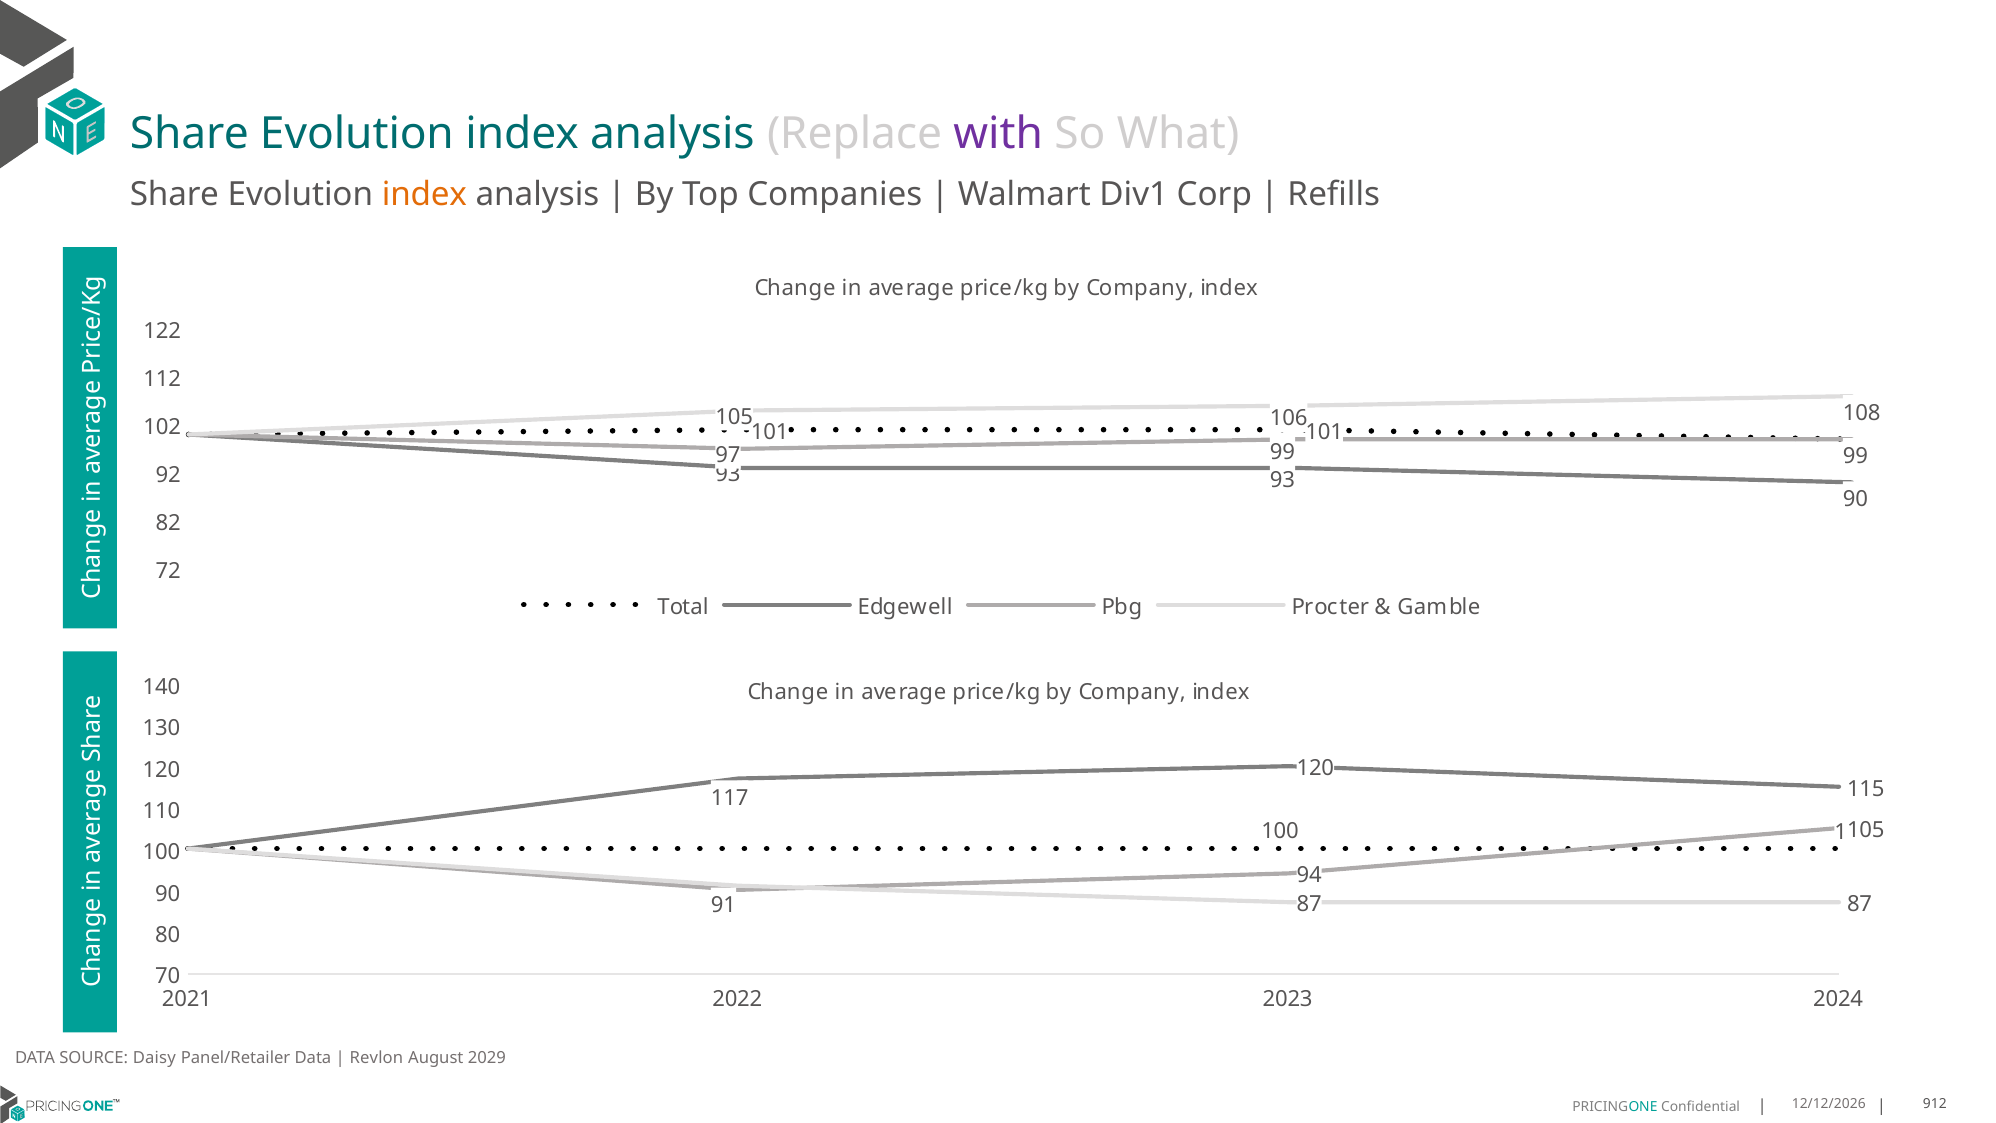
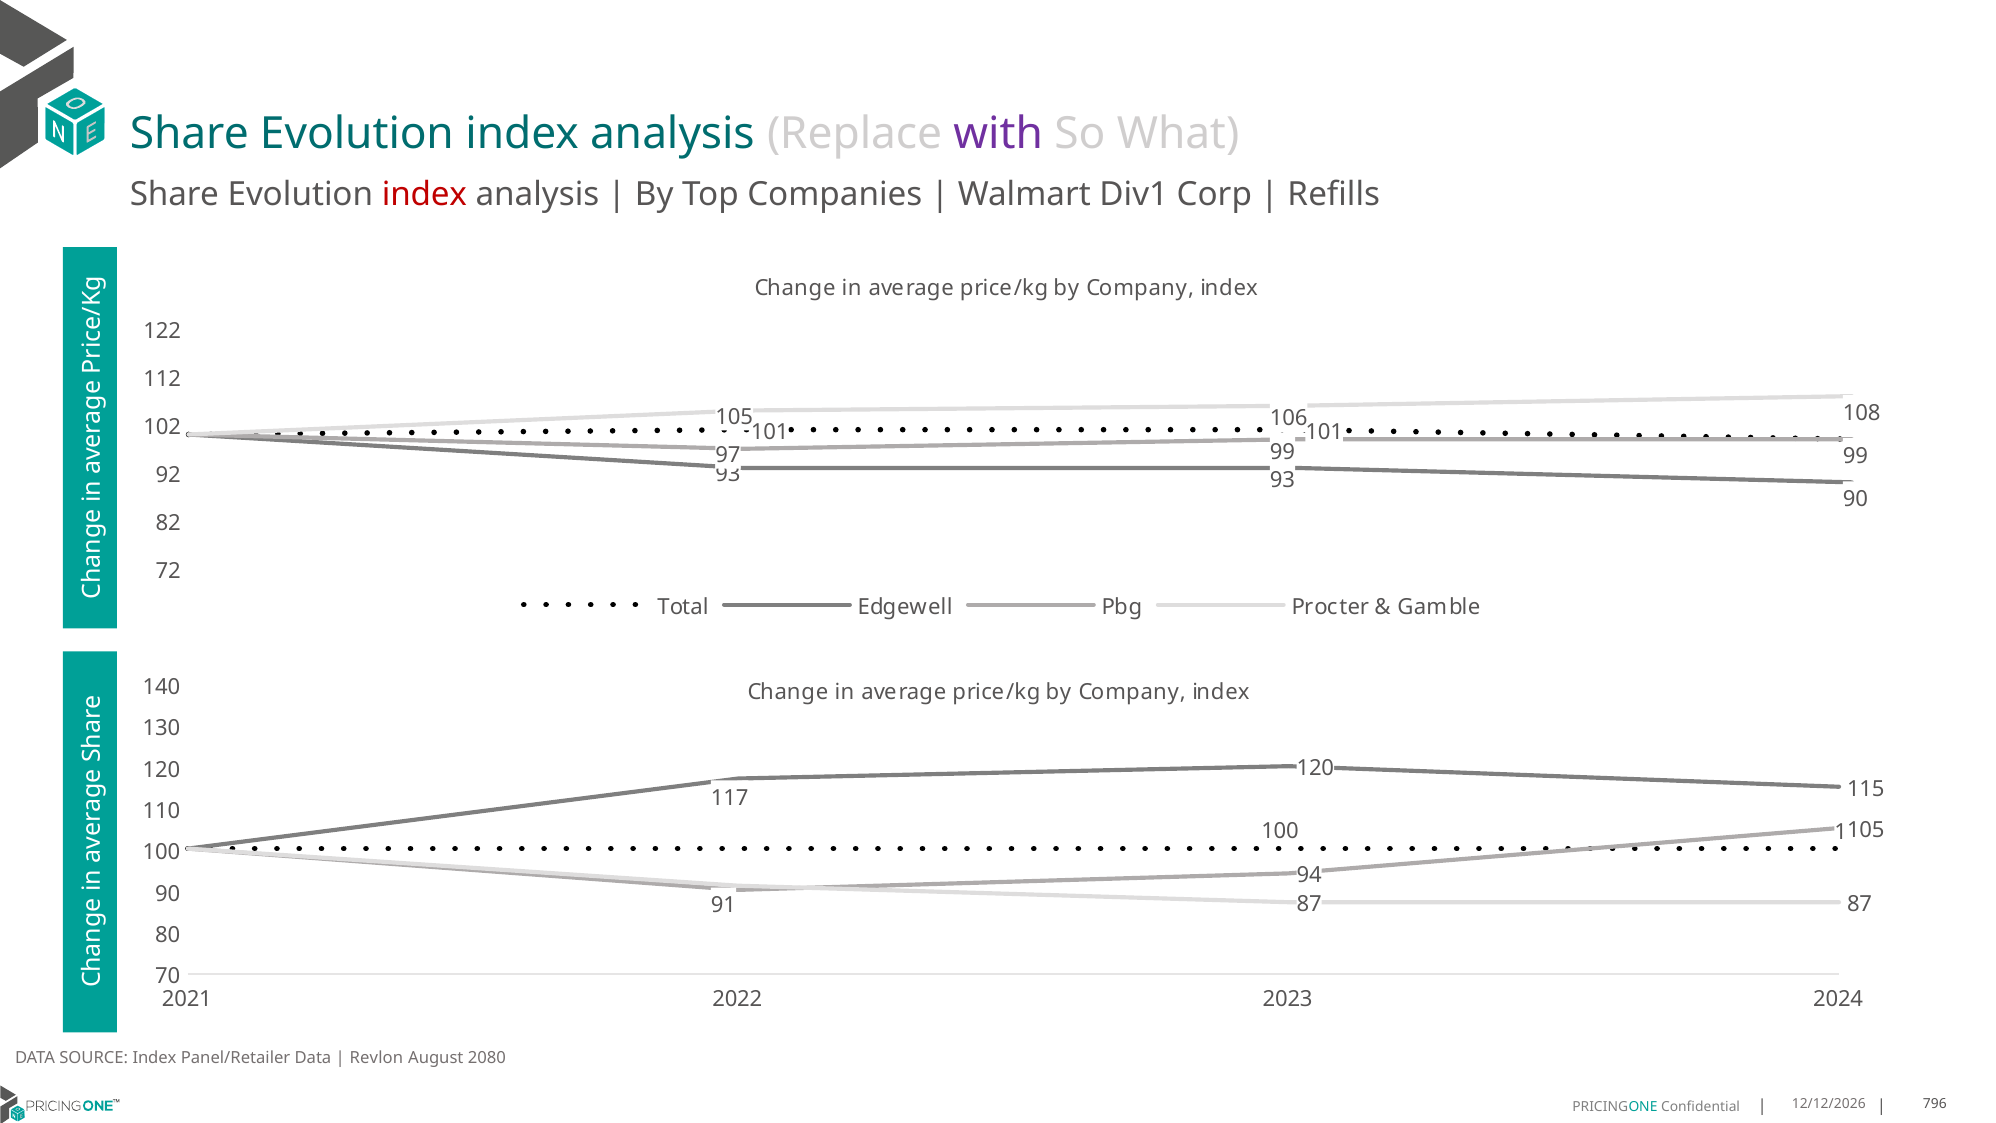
index colour: orange -> red (424, 195)
SOURCE Daisy: Daisy -> Index (154, 1057)
2029: 2029 -> 2080 (487, 1057)
912: 912 -> 796 (1935, 1104)
